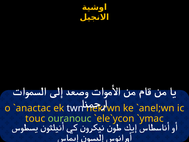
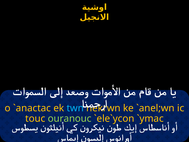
twn colour: white -> light blue (75, 108)
